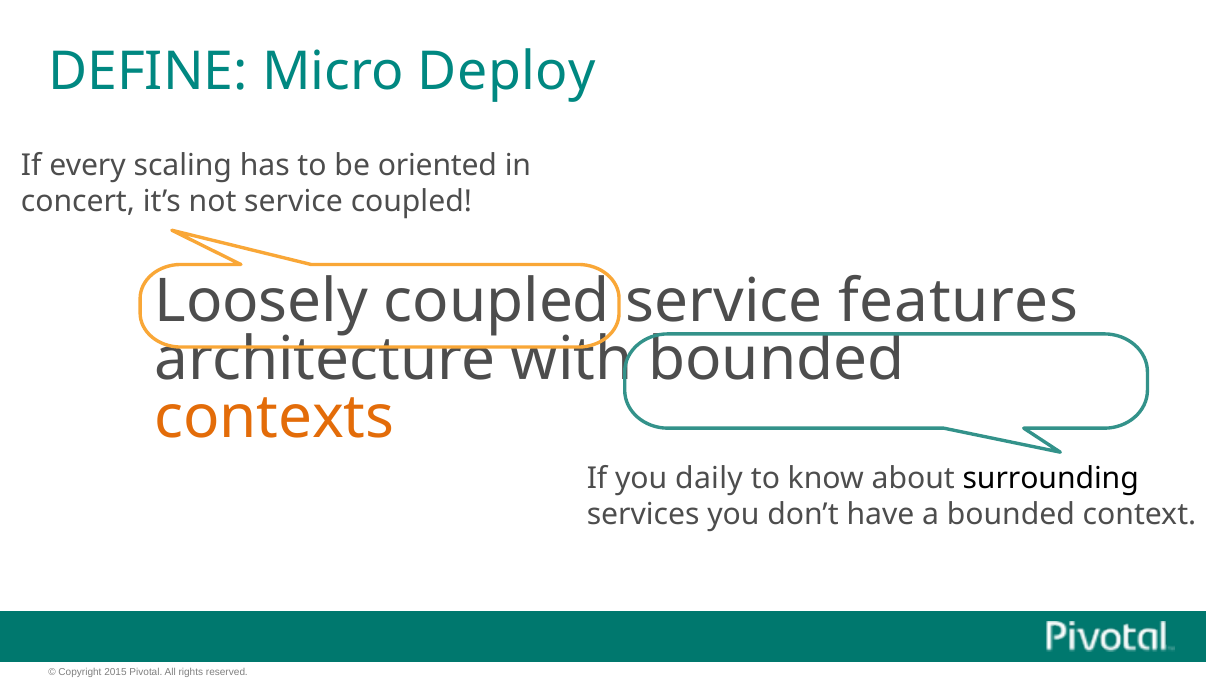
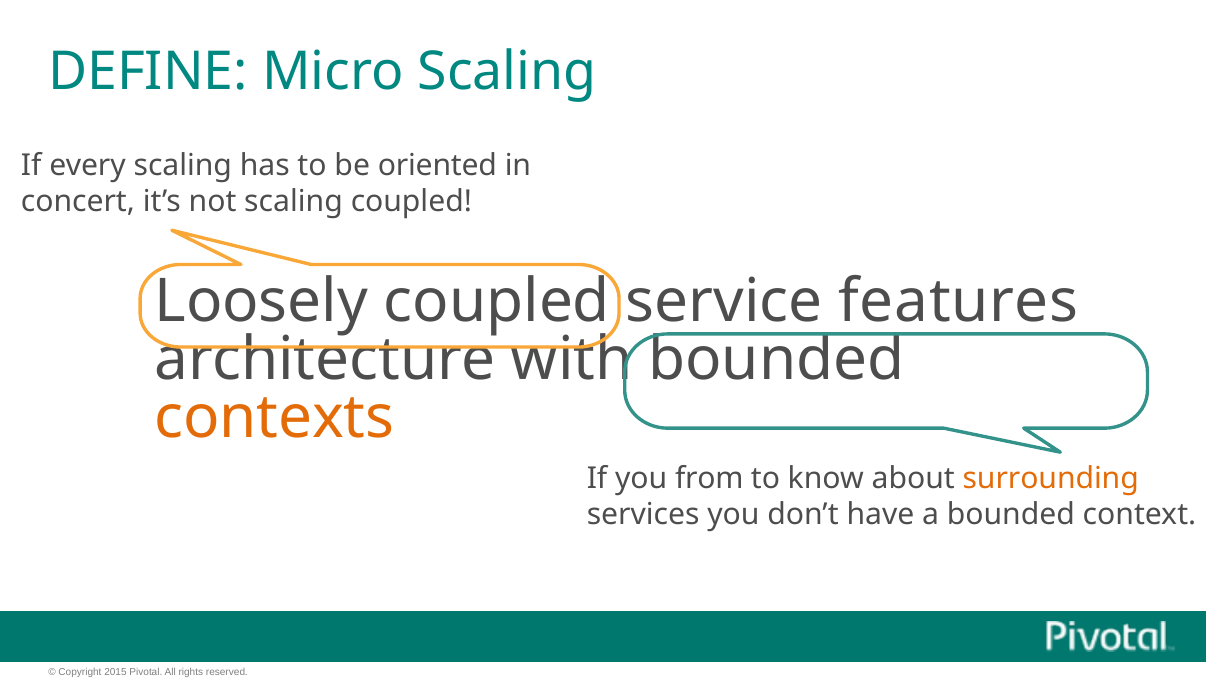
Micro Deploy: Deploy -> Scaling (507, 72)
not service: service -> scaling (294, 202)
daily: daily -> from (709, 478)
surrounding colour: black -> orange (1051, 478)
